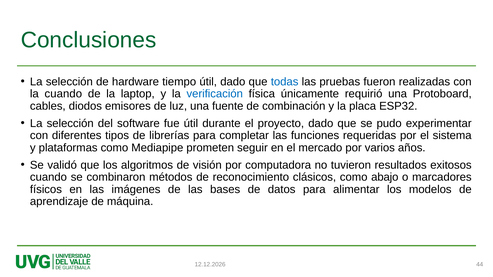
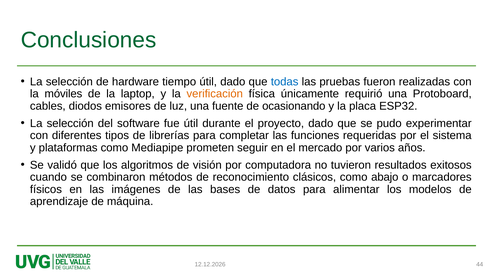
la cuando: cuando -> móviles (63, 94)
verificación colour: blue -> orange (215, 94)
combinación: combinación -> ocasionando (294, 106)
